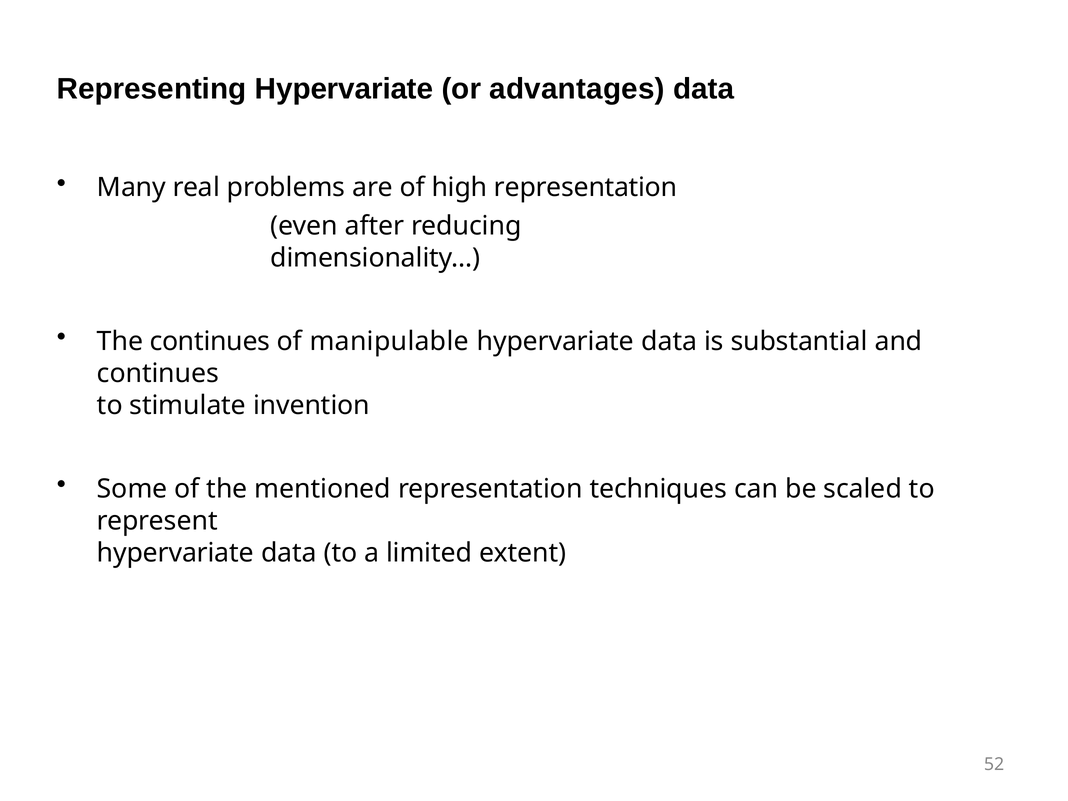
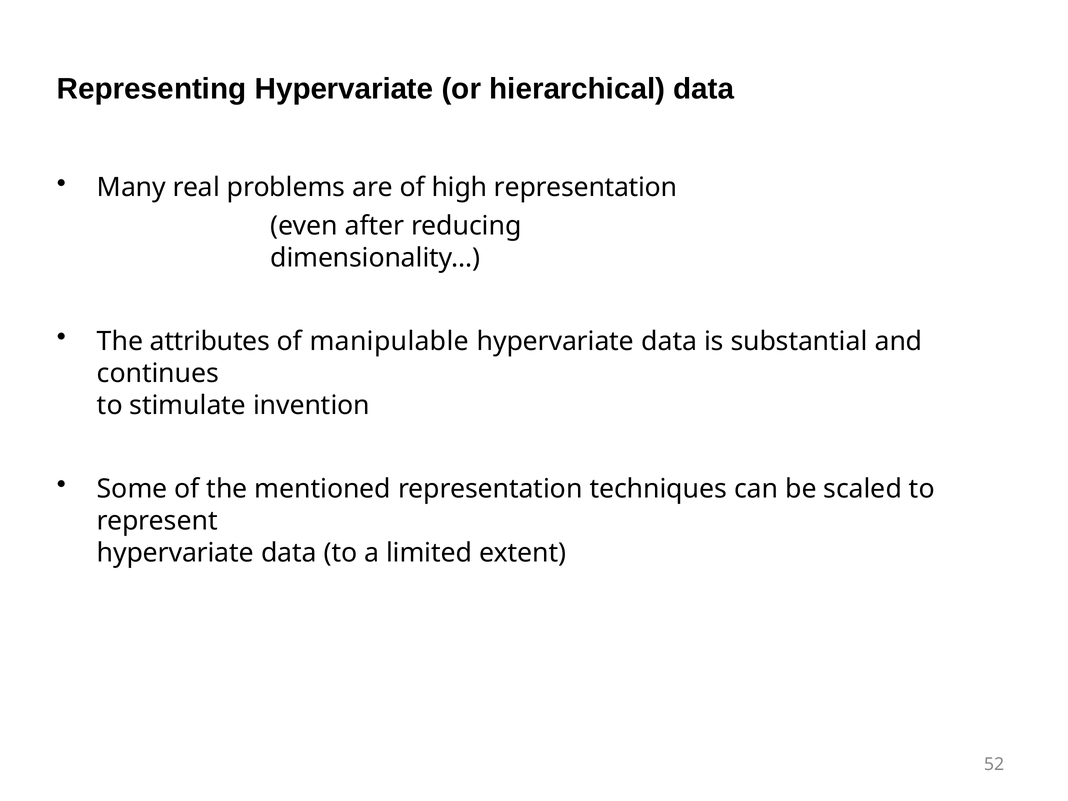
advantages: advantages -> hierarchical (577, 89)
The continues: continues -> attributes (210, 341)
